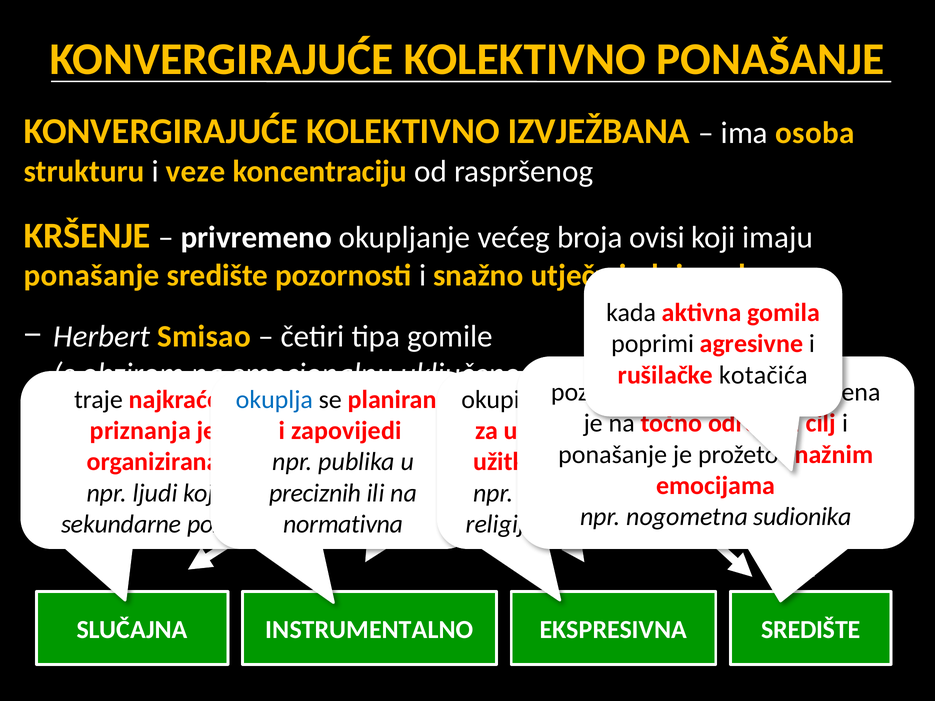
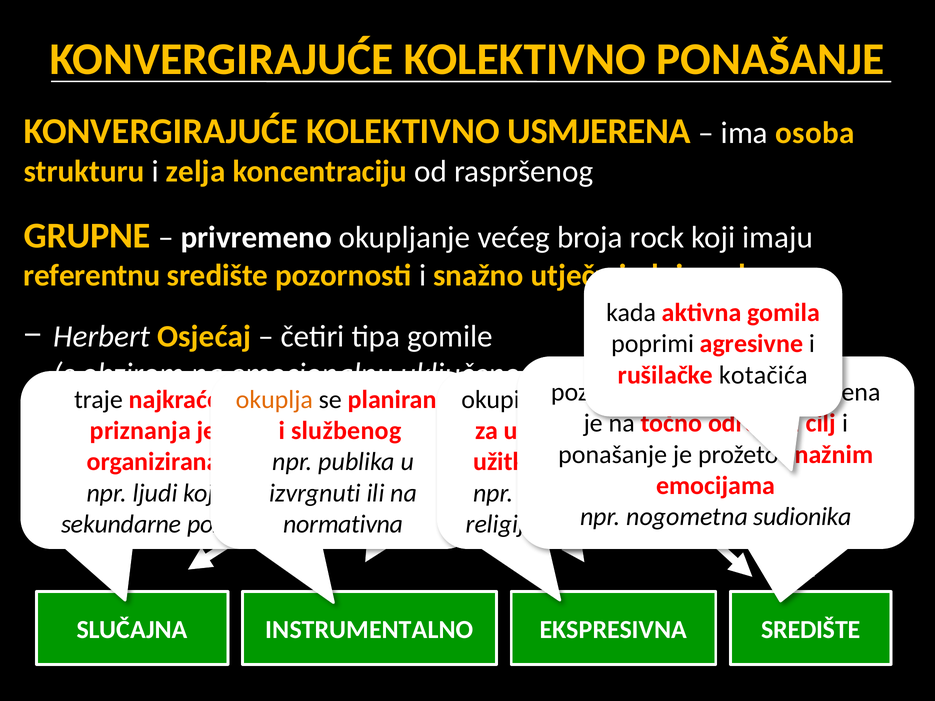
KOLEKTIVNO IZVJEŽBANA: IZVJEŽBANA -> USMJERENA (599, 131)
veze: veze -> zelja (196, 171)
KRŠENJE: KRŠENJE -> GRUPNE (87, 236)
broja ovisi: ovisi -> rock (657, 237)
ponašanje: ponašanje -> referentnu (92, 276)
Smisao: Smisao -> Osjećaj (204, 337)
okuplja colour: blue -> orange (274, 400)
zapovijedi: zapovijedi -> službenog (346, 431)
preciznih: preciznih -> izvrgnuti (315, 493)
